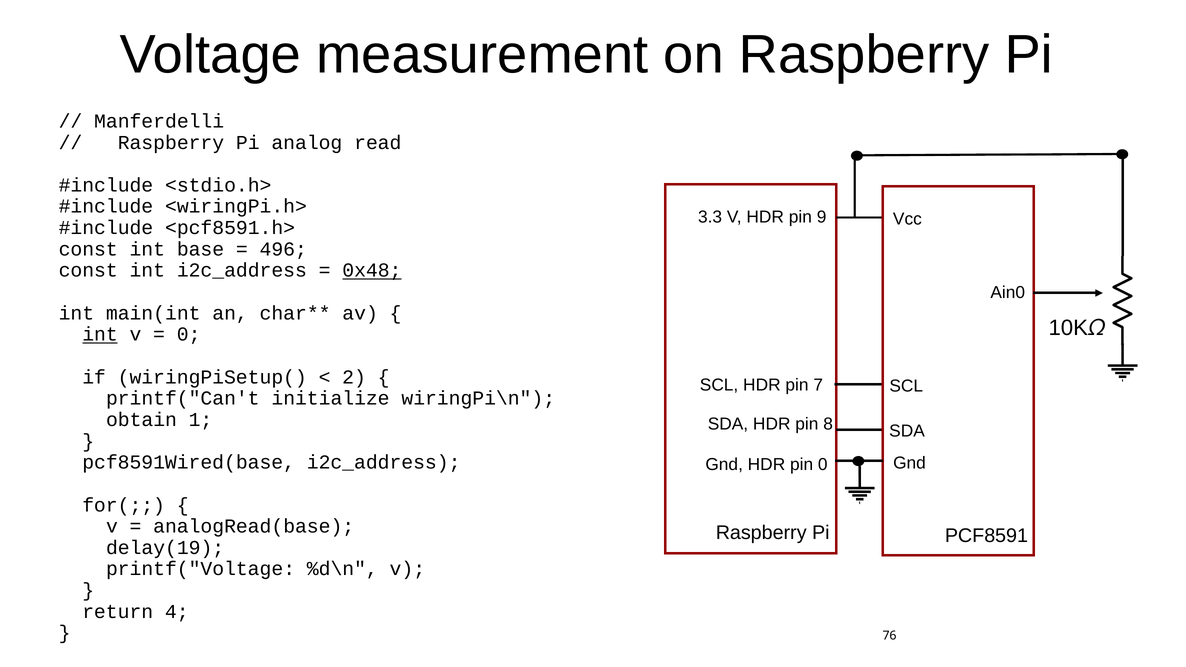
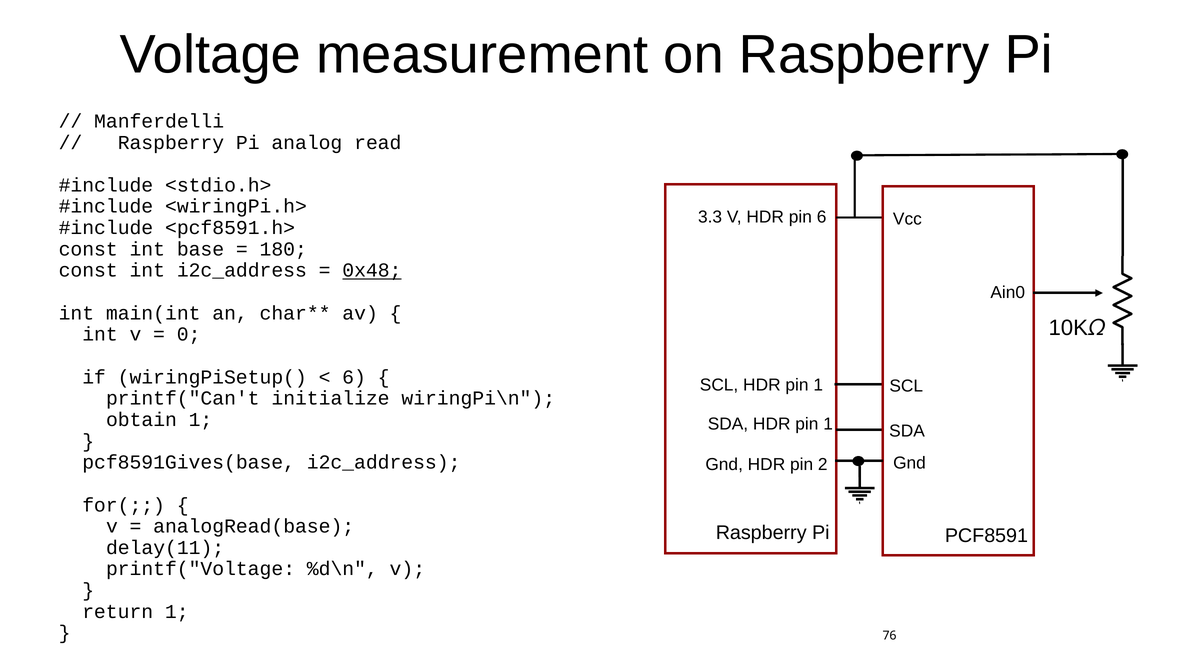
pin 9: 9 -> 6 (822, 217)
496: 496 -> 180 (283, 249)
int underline: present -> none (100, 334)
2: 2 -> 6 (354, 377)
SCL HDR pin 7: 7 -> 1 (818, 385)
SDA HDR pin 8: 8 -> 1 (828, 424)
pcf8591Wired(base: pcf8591Wired(base -> pcf8591Gives(base (189, 462)
pin 0: 0 -> 2 (823, 465)
delay(19: delay(19 -> delay(11 (165, 548)
return 4: 4 -> 1 (177, 612)
